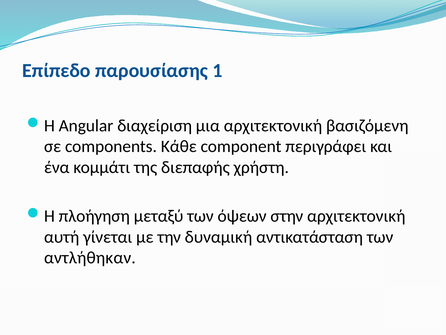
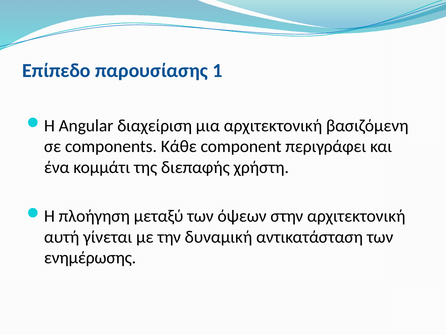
αντλήθηκαν: αντλήθηκαν -> ενημέρωσης (90, 257)
